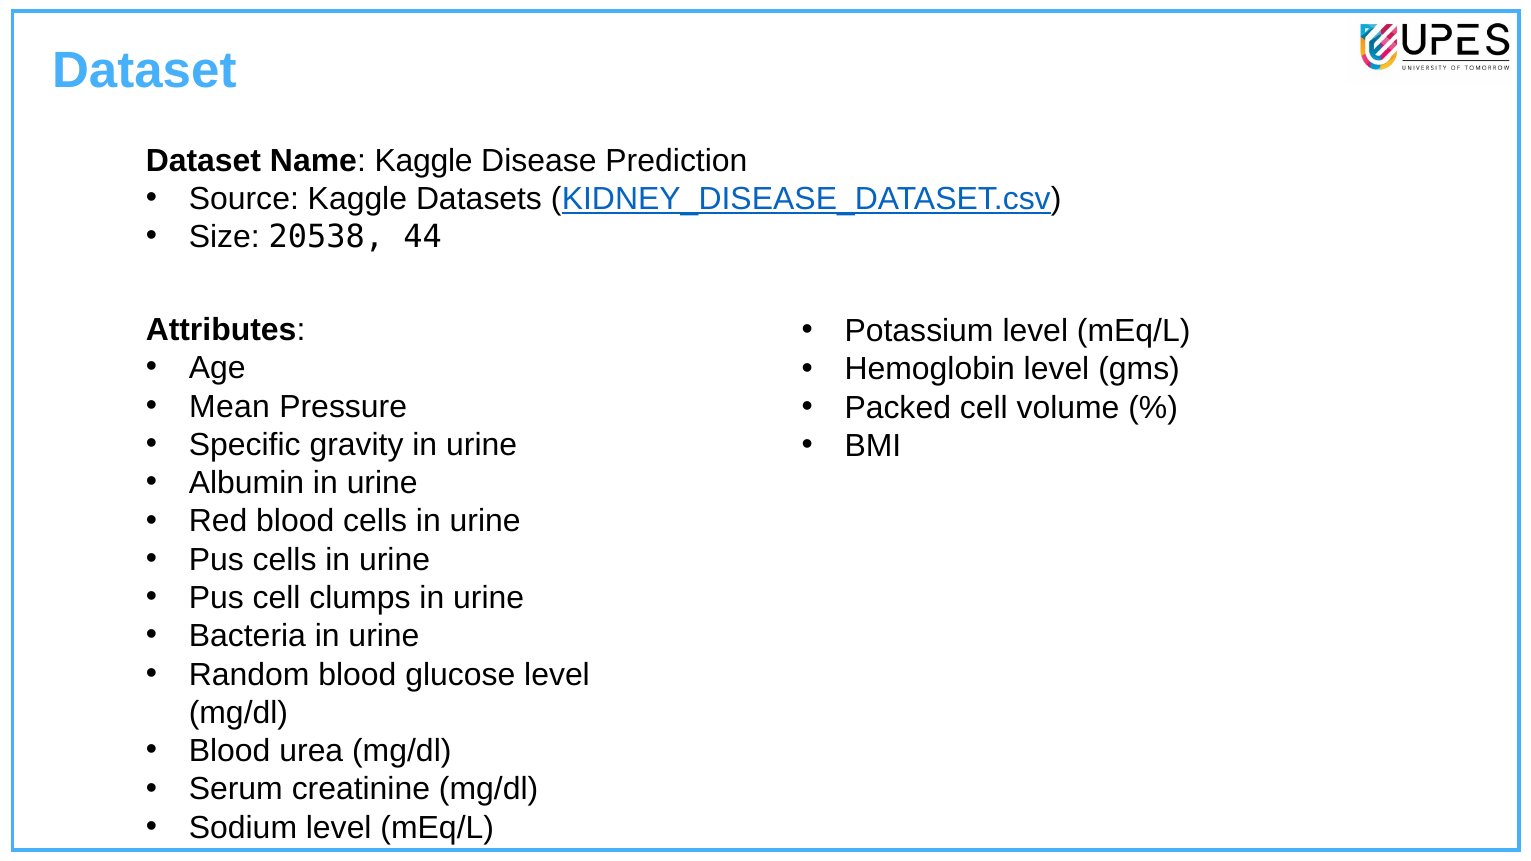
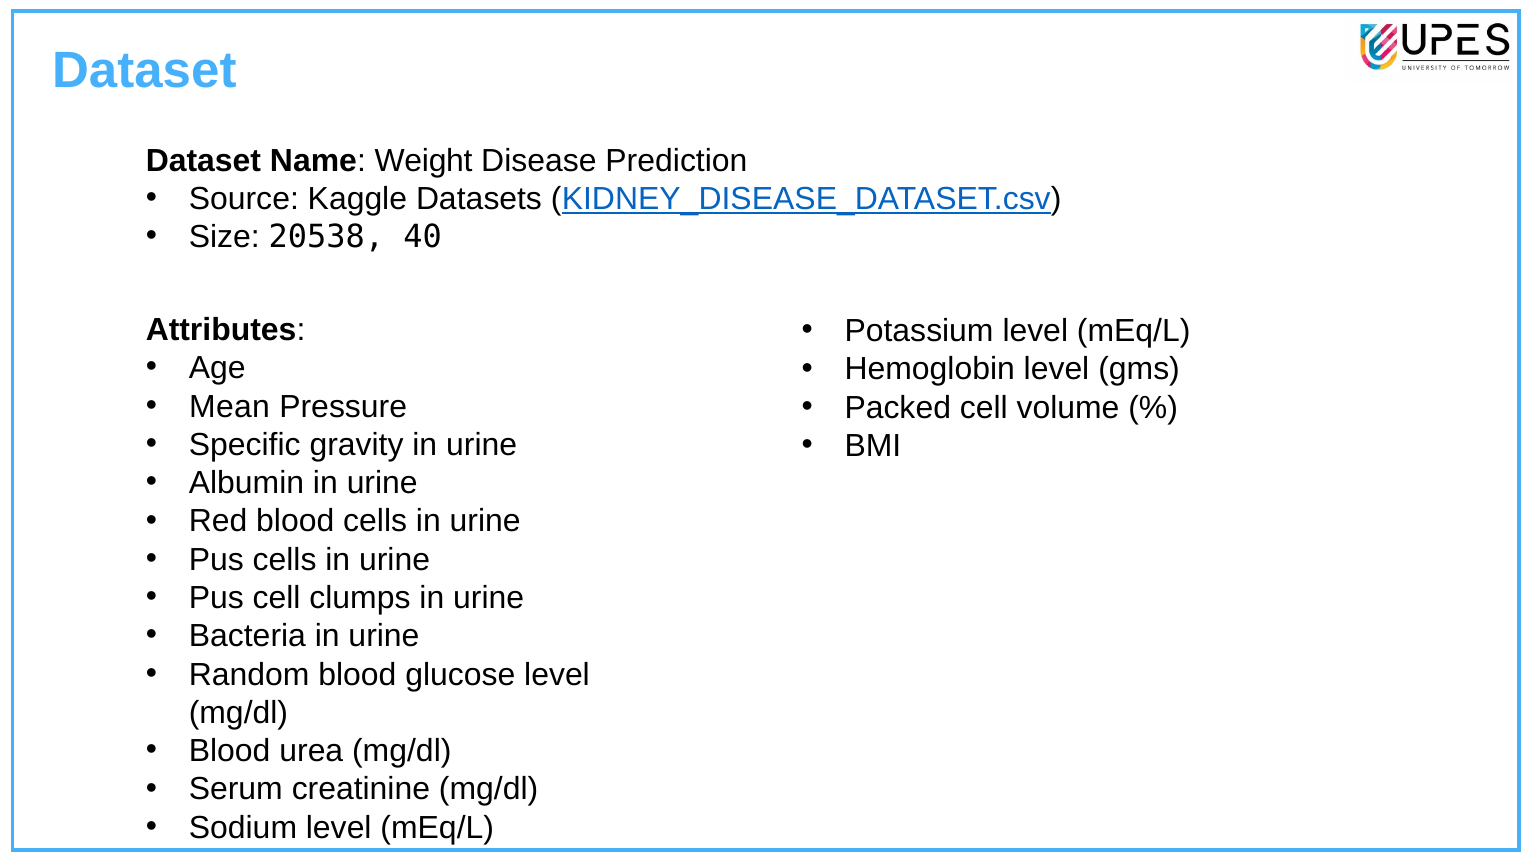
Name Kaggle: Kaggle -> Weight (424, 161)
44: 44 -> 40 (423, 237)
